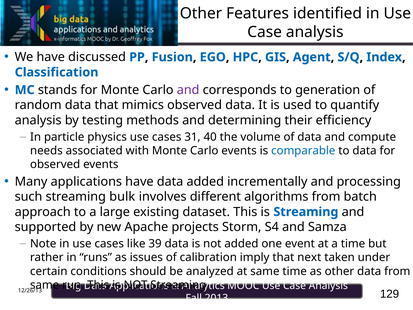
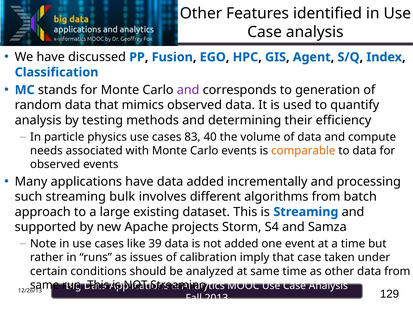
31: 31 -> 83 (192, 137)
comparable colour: blue -> orange (303, 151)
that next: next -> case (309, 257)
